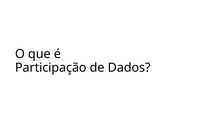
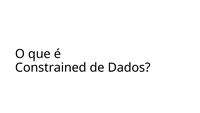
Participação: Participação -> Constrained (51, 67)
